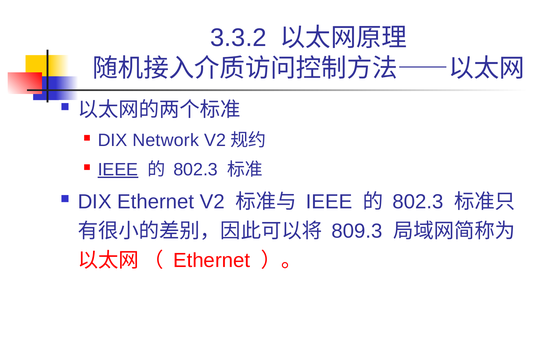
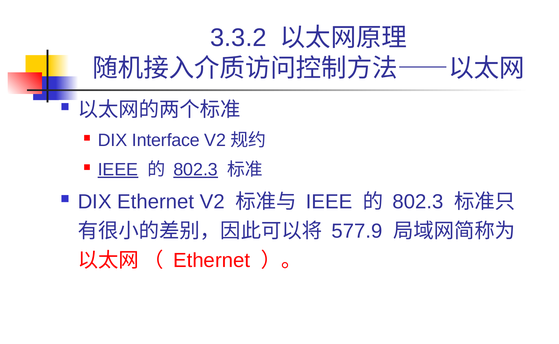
Network: Network -> Interface (166, 140)
802.3 underline: none -> present (196, 169)
809.3: 809.3 -> 577.9 (357, 231)
